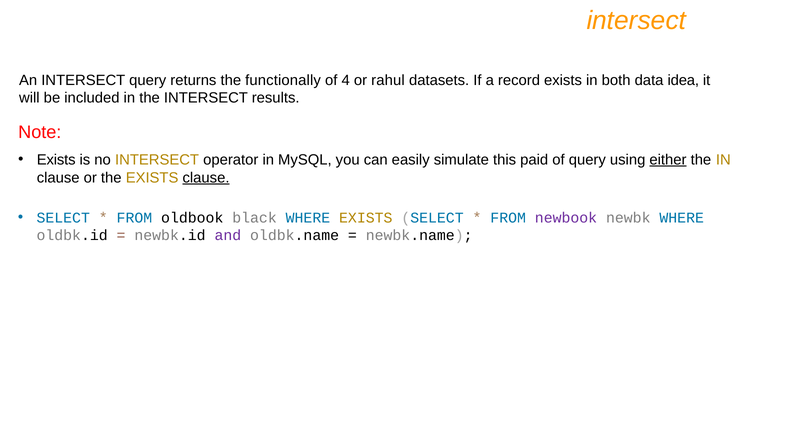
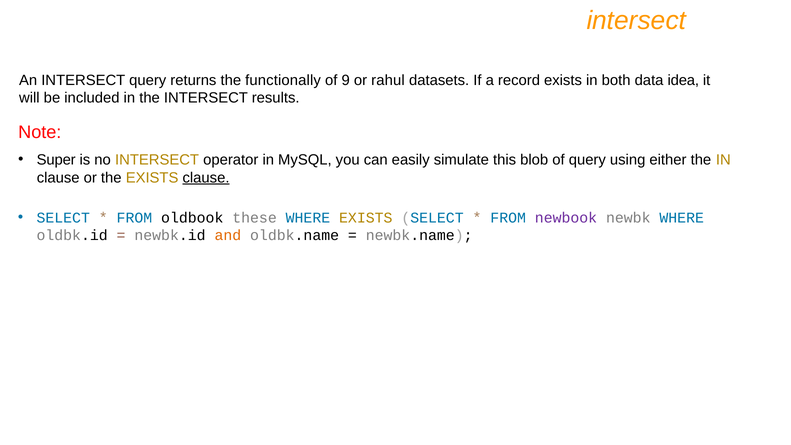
4: 4 -> 9 (346, 80)
Exists: Exists -> Super (56, 160)
paid: paid -> blob (534, 160)
either underline: present -> none (668, 160)
black: black -> these (255, 218)
and colour: purple -> orange (228, 235)
